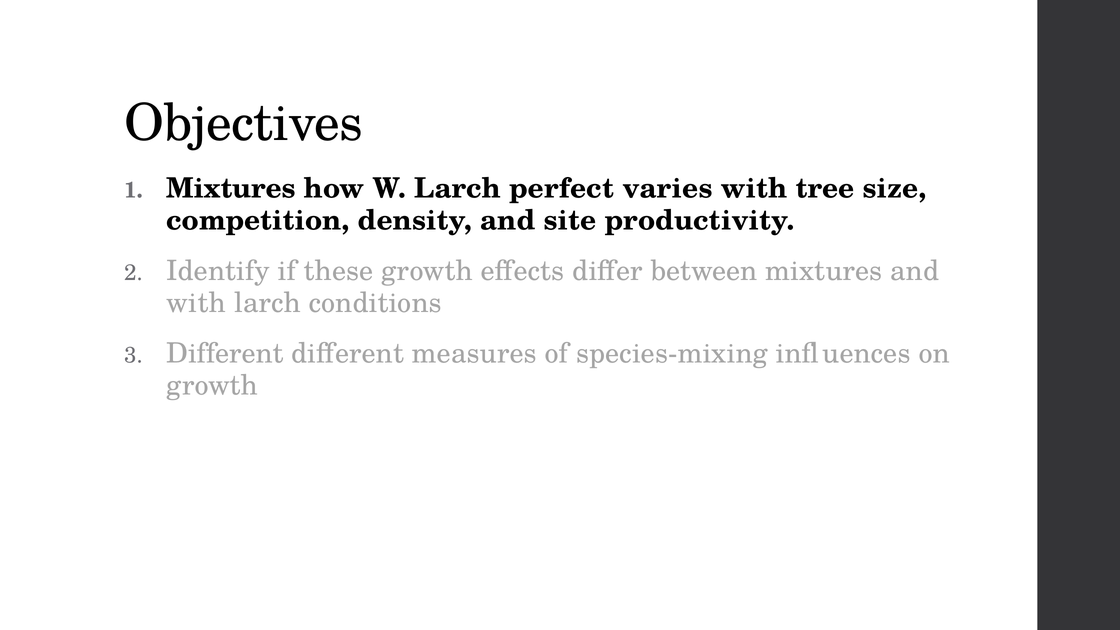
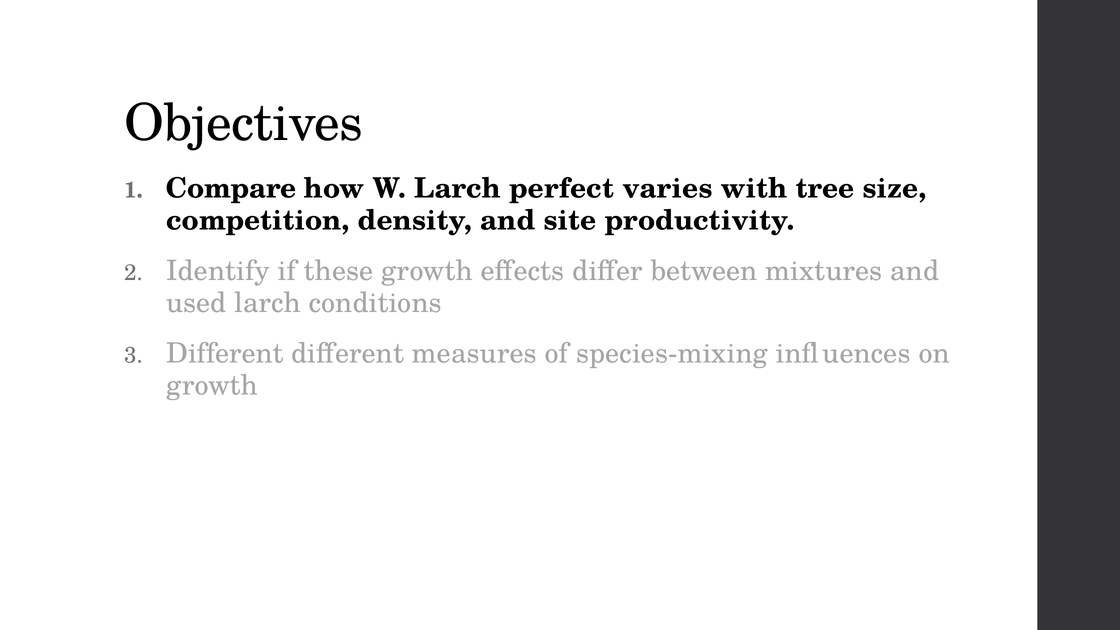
Mixtures: Mixtures -> Compare (231, 188)
with: with -> used (196, 303)
